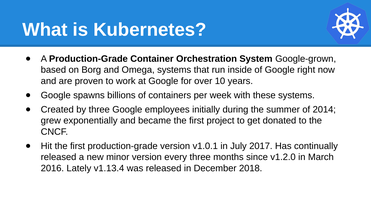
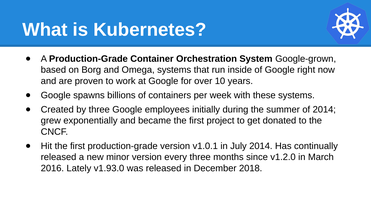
July 2017: 2017 -> 2014 (261, 146)
v1.13.4: v1.13.4 -> v1.93.0 (109, 168)
